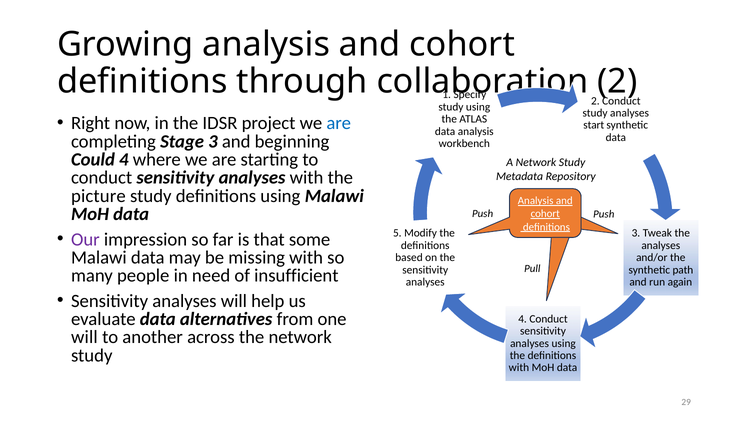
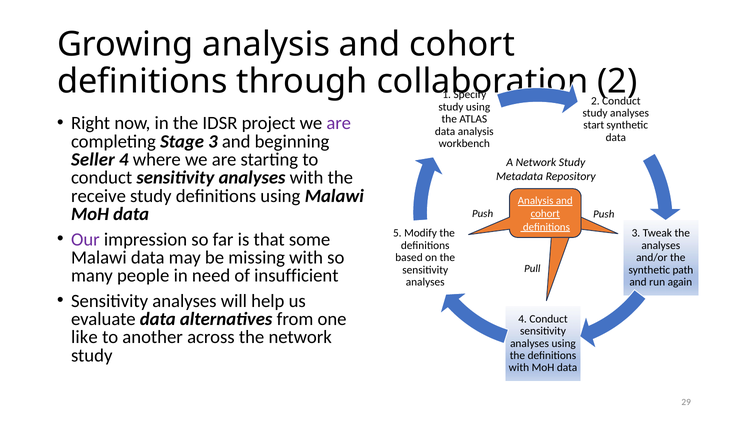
are colour: blue -> purple (339, 123)
Could: Could -> Seller (93, 160)
picture: picture -> receive (98, 196)
will: will -> like (84, 337)
